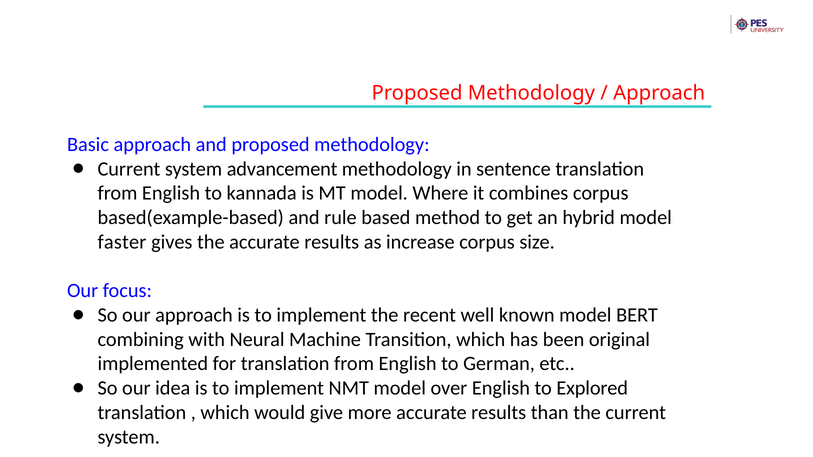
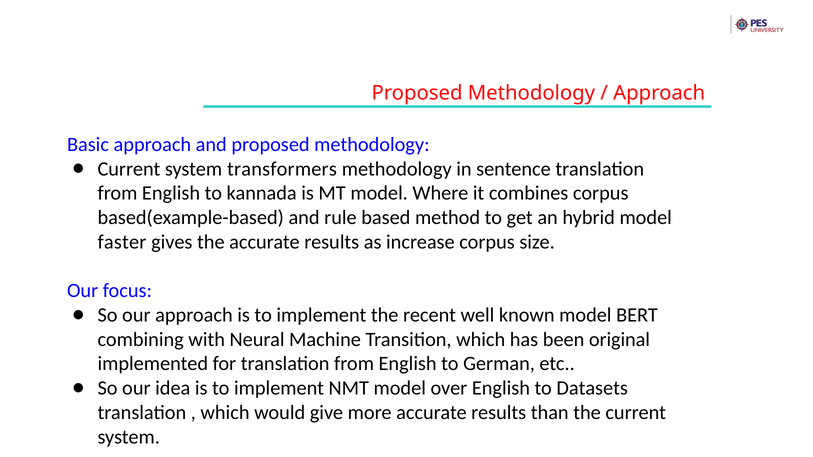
advancement: advancement -> transformers (282, 169)
Explored: Explored -> Datasets (592, 388)
